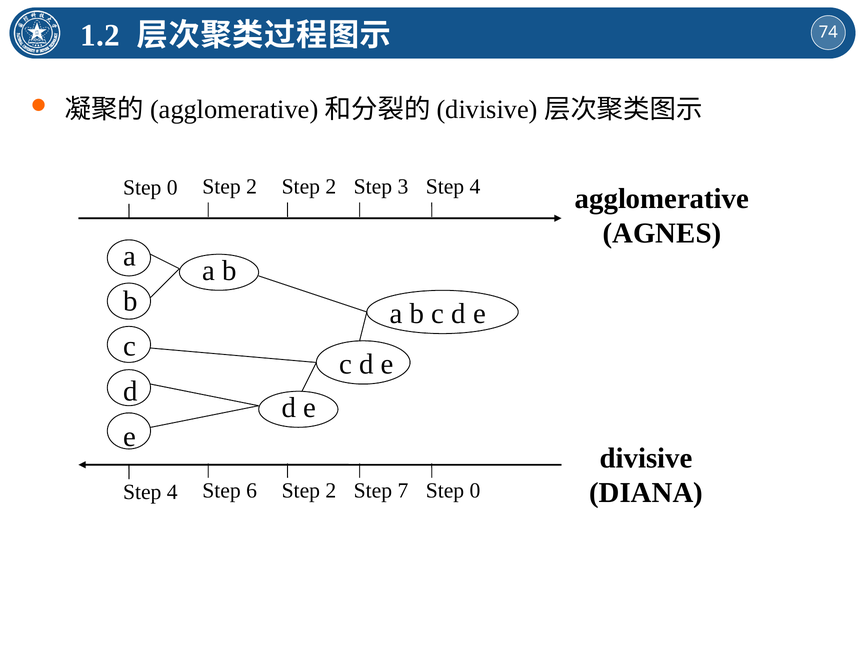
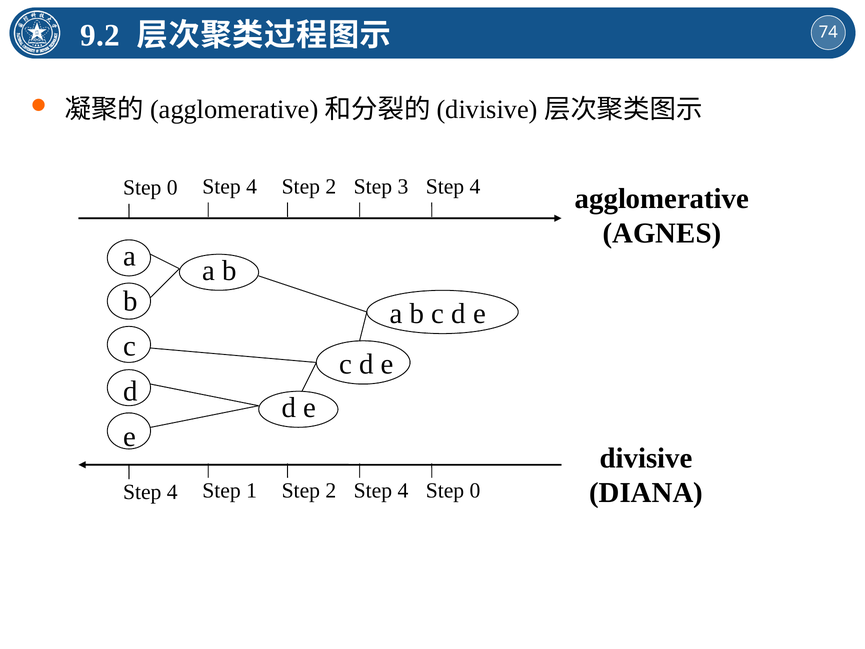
1.2: 1.2 -> 9.2 (100, 35)
0 Step 2: 2 -> 4 (252, 186)
6: 6 -> 1 (252, 491)
2 Step 7: 7 -> 4 (403, 491)
